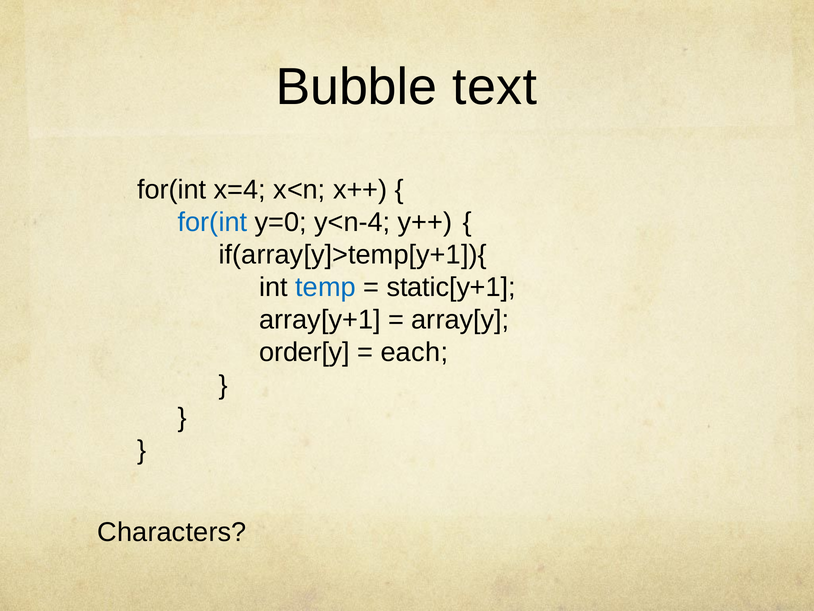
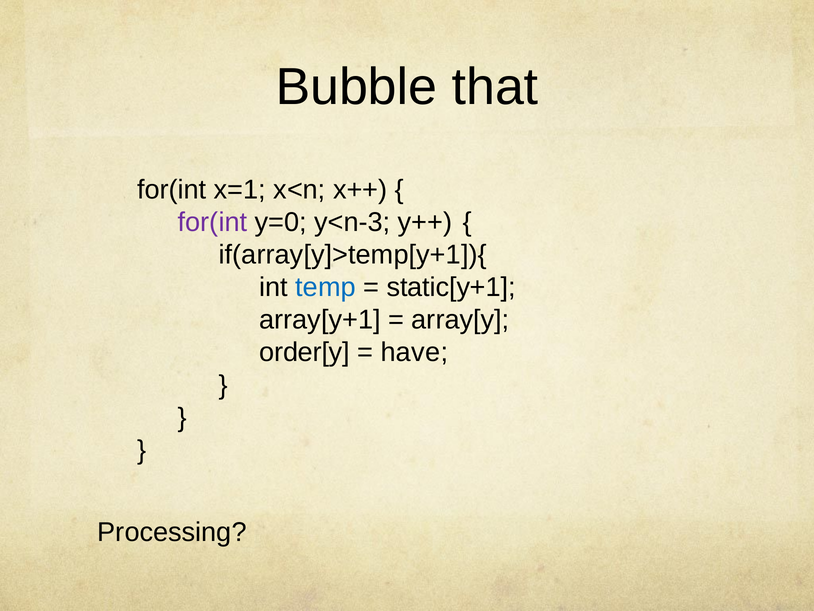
text: text -> that (495, 87)
x=4: x=4 -> x=1 (240, 189)
for(int colour: blue -> purple (212, 222)
y<n-4: y<n-4 -> y<n-3 (352, 222)
each: each -> have (414, 352)
Characters: Characters -> Processing (172, 532)
